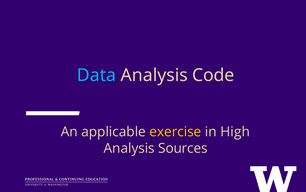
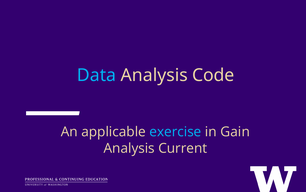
exercise colour: yellow -> light blue (175, 131)
High: High -> Gain (235, 131)
Sources: Sources -> Current (183, 148)
